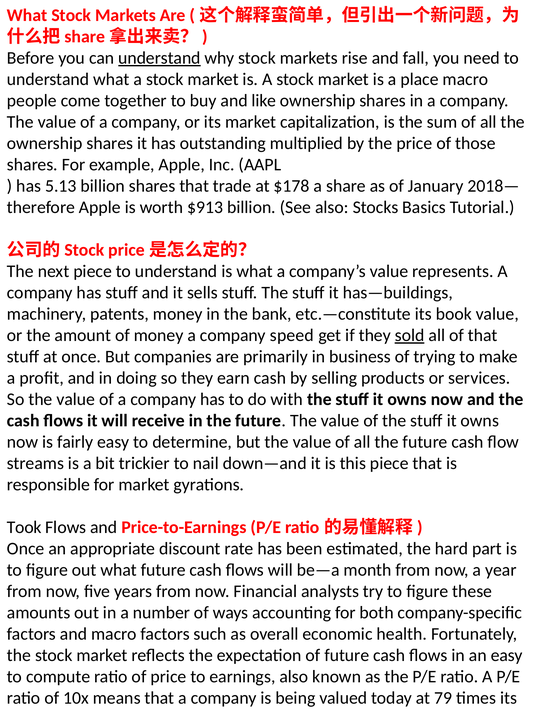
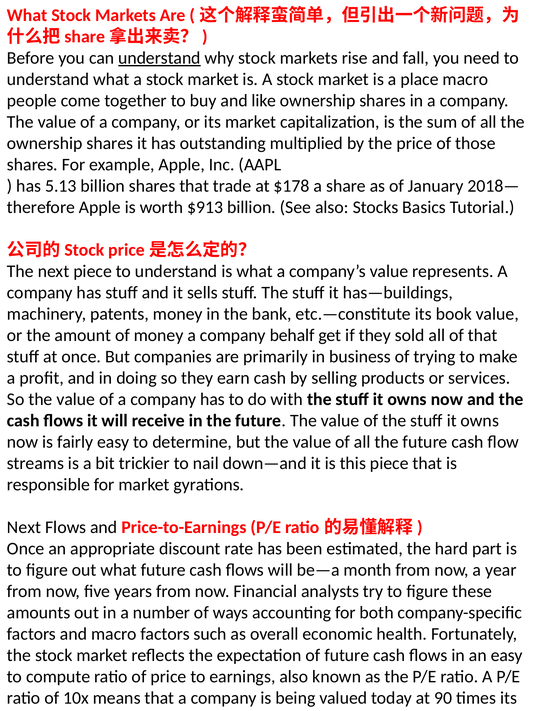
speed: speed -> behalf (292, 335)
sold underline: present -> none (410, 335)
Took: Took -> Next (24, 527)
79: 79 -> 90 (443, 698)
